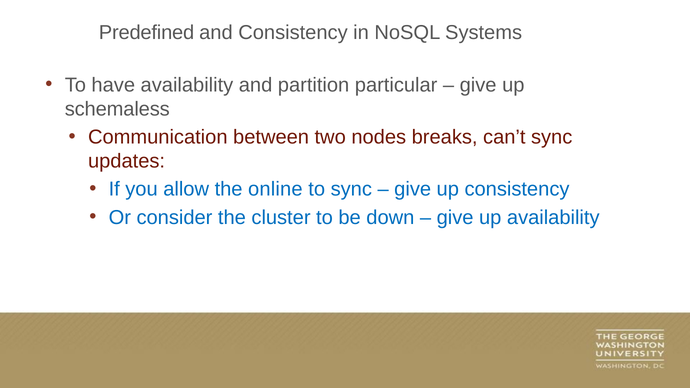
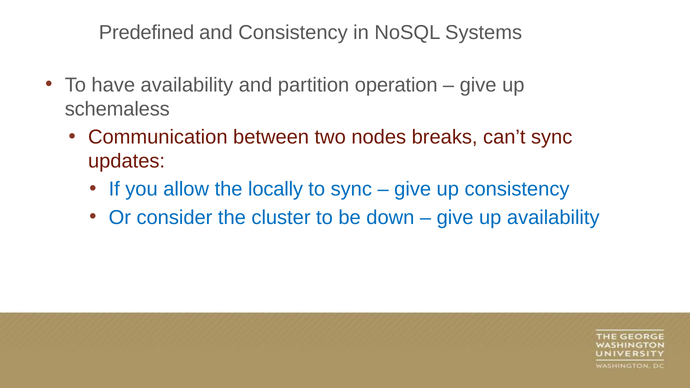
particular: particular -> operation (396, 85)
online: online -> locally (276, 189)
